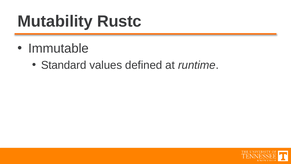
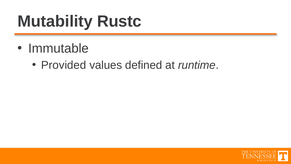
Standard: Standard -> Provided (64, 65)
